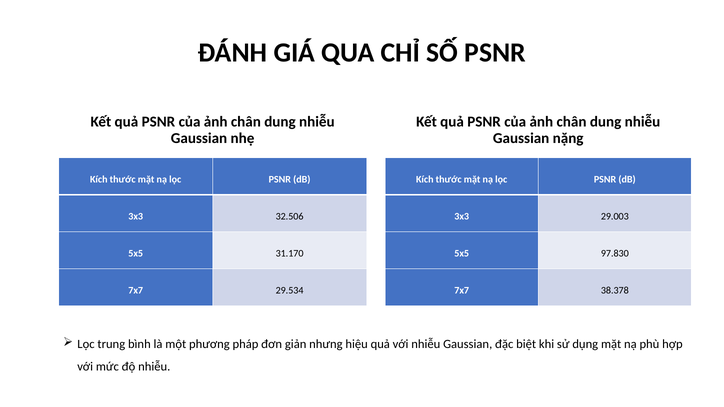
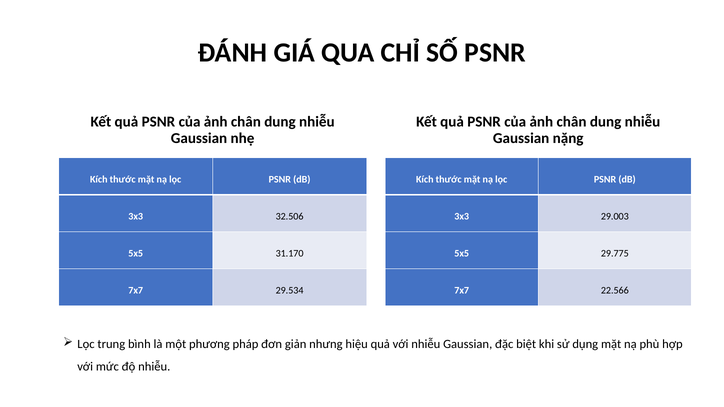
97.830: 97.830 -> 29.775 (615, 254)
38.378: 38.378 -> 22.566 (615, 291)
